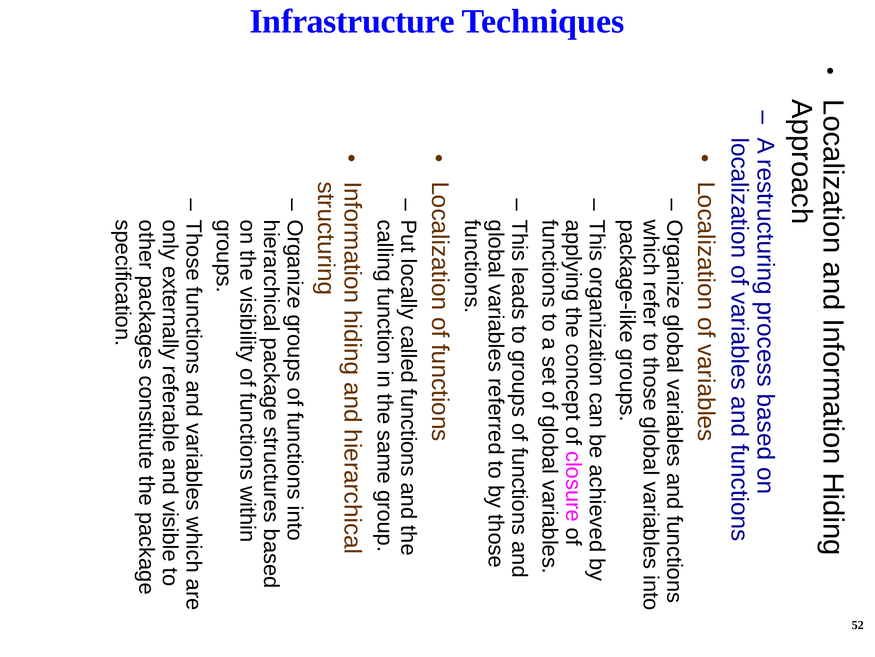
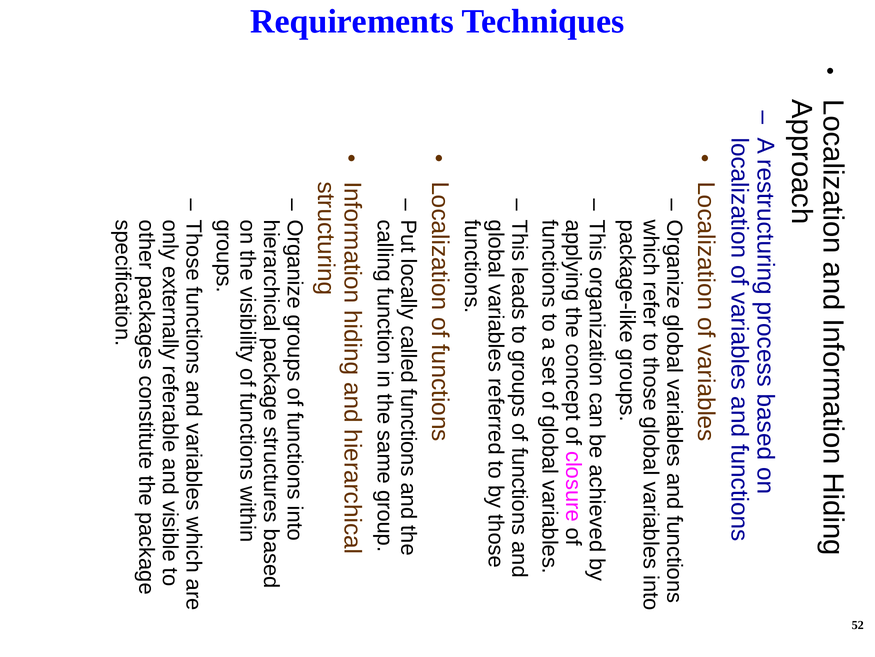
Infrastructure: Infrastructure -> Requirements (352, 22)
